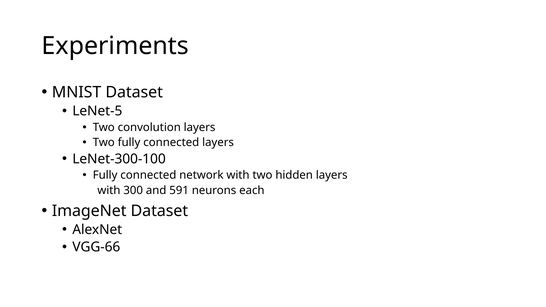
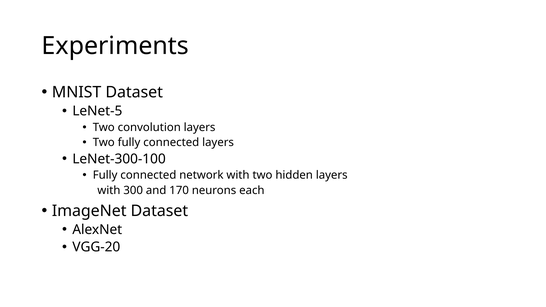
591: 591 -> 170 (179, 190)
VGG-66: VGG-66 -> VGG-20 (96, 247)
